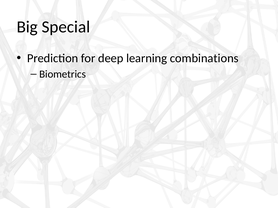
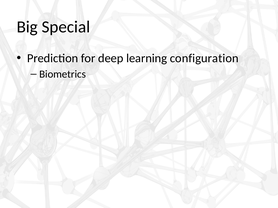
combinations: combinations -> configuration (204, 58)
